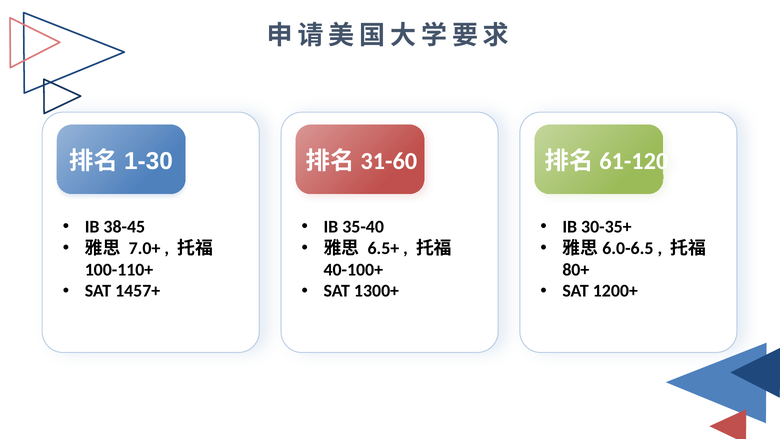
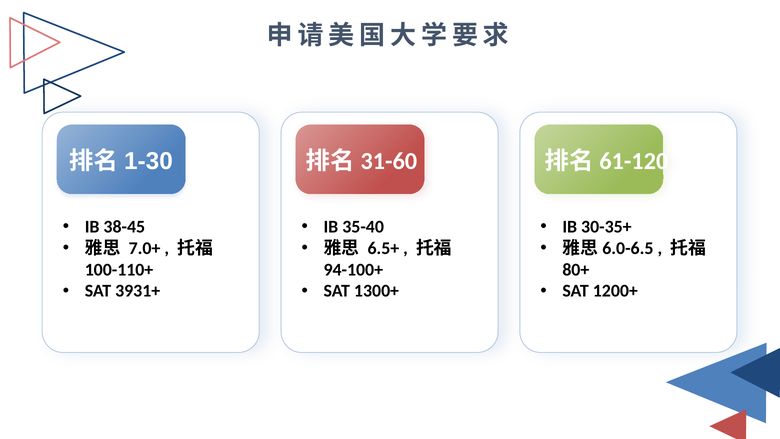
40-100+: 40-100+ -> 94-100+ (353, 269)
1457+: 1457+ -> 3931+ (138, 291)
